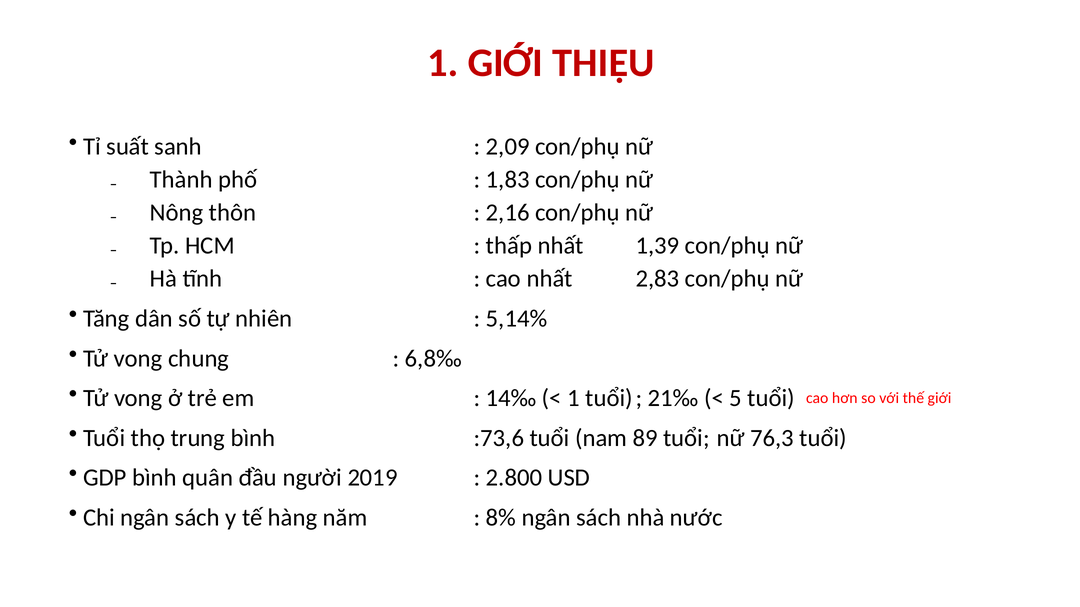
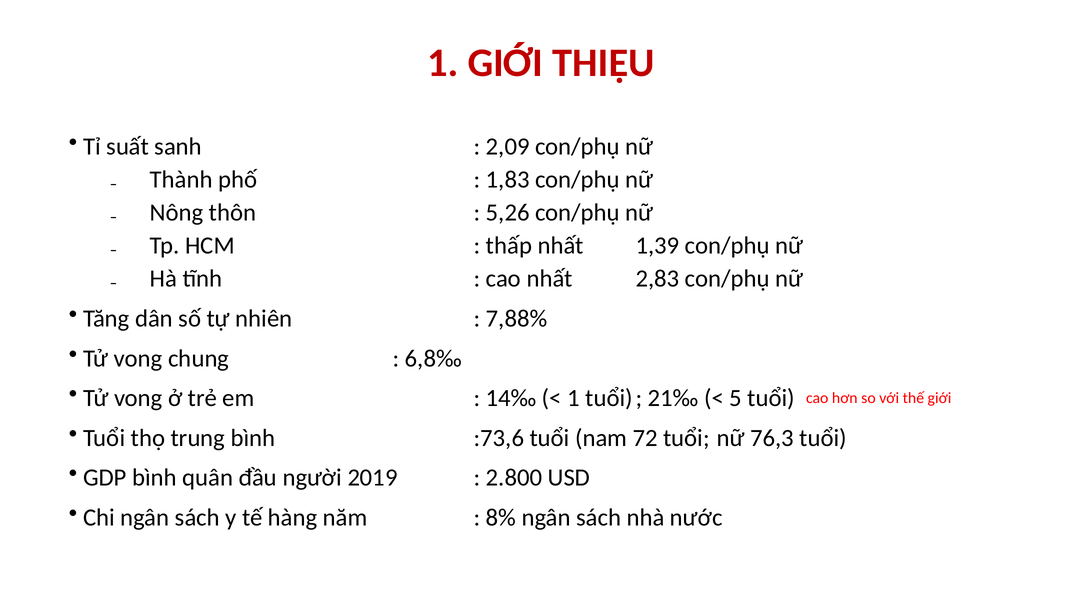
2,16: 2,16 -> 5,26 (508, 213)
5,14%: 5,14% -> 7,88% (517, 319)
89: 89 -> 72 (645, 438)
